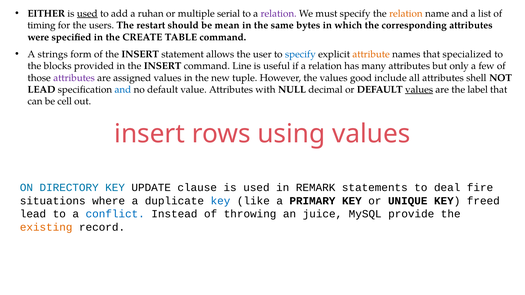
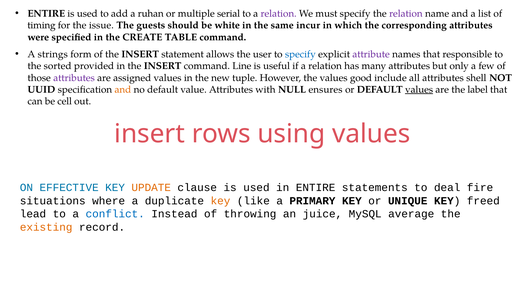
EITHER: EITHER -> ENTIRE (46, 14)
used underline: present -> none (87, 14)
relation colour: orange -> purple (406, 14)
users: users -> issue (101, 25)
restart: restart -> guests (151, 25)
mean: mean -> white (227, 25)
bytes: bytes -> incur (308, 25)
attribute colour: orange -> purple (371, 54)
specialized: specialized -> responsible (467, 54)
blocks: blocks -> sorted (58, 66)
LEAD: LEAD -> UUID (41, 90)
and colour: blue -> orange (123, 90)
decimal: decimal -> ensures (325, 90)
DIRECTORY: DIRECTORY -> EFFECTIVE (69, 188)
UPDATE colour: black -> orange (151, 188)
in REMARK: REMARK -> ENTIRE (316, 188)
key colour: blue -> orange (220, 201)
provide: provide -> average (411, 214)
